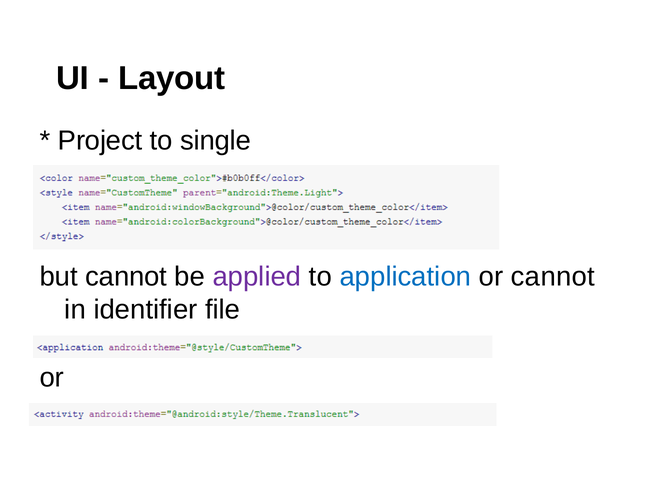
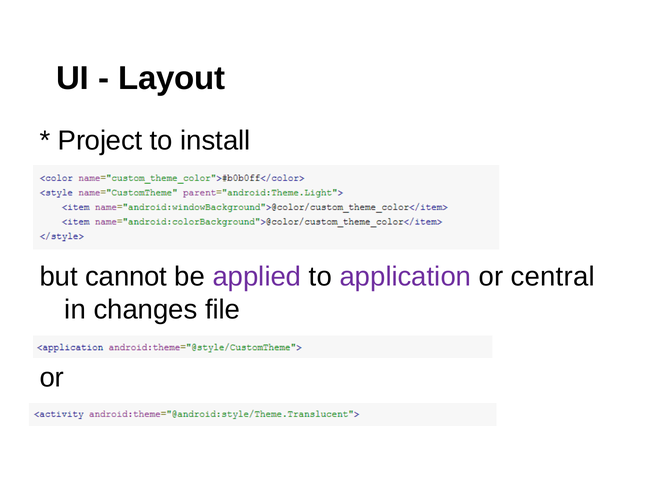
single: single -> install (215, 141)
application colour: blue -> purple (405, 276)
or cannot: cannot -> central (553, 276)
identifier: identifier -> changes (146, 309)
